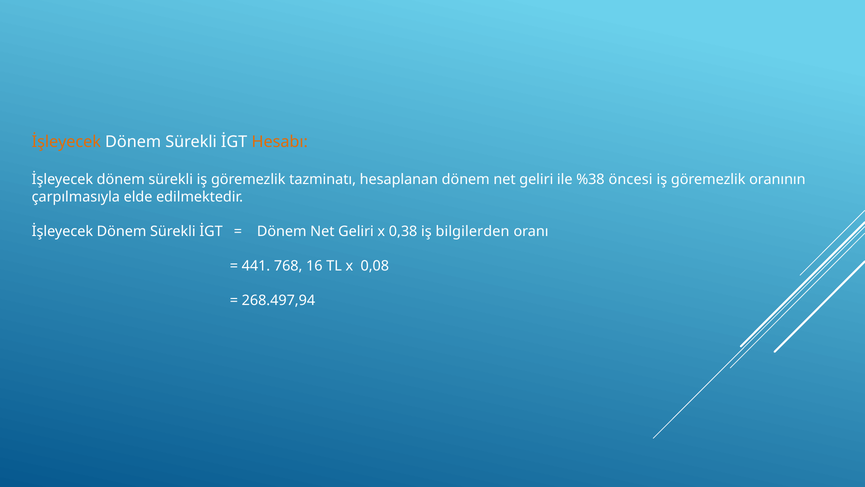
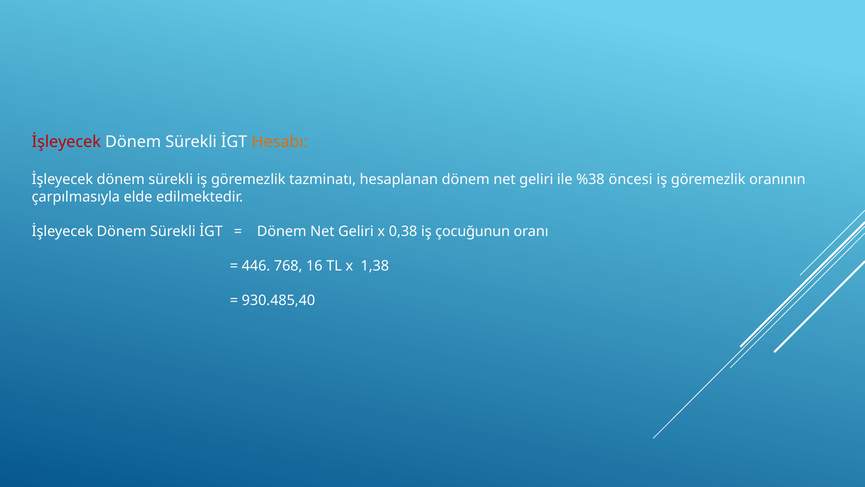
İşleyecek colour: orange -> red (66, 142)
bilgilerden: bilgilerden -> çocuğunun (473, 231)
441: 441 -> 446 (256, 266)
0,08: 0,08 -> 1,38 (375, 266)
268.497,94: 268.497,94 -> 930.485,40 (278, 300)
